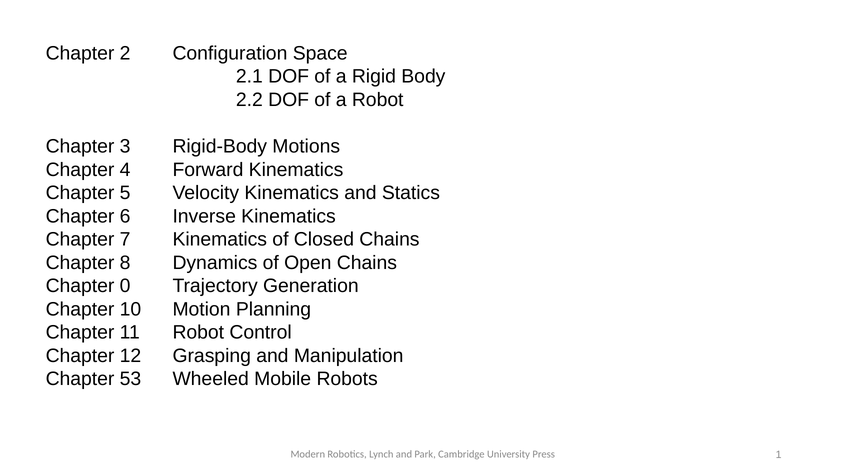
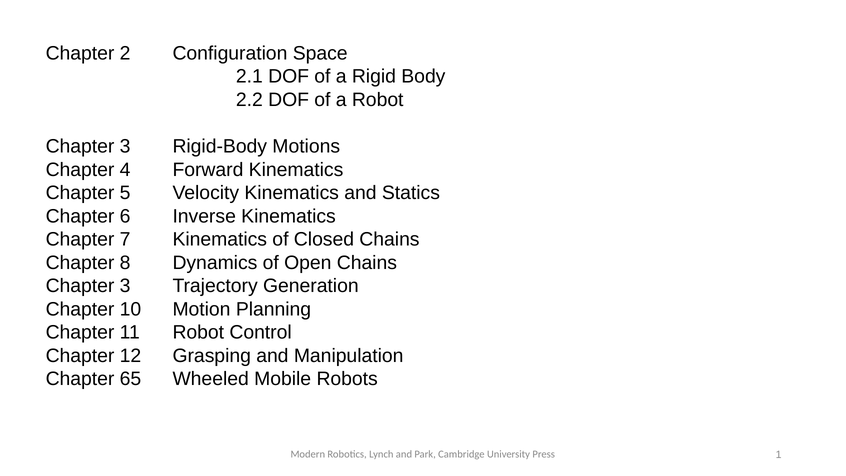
0: 0 -> 3 (125, 286)
53: 53 -> 65 (130, 379)
